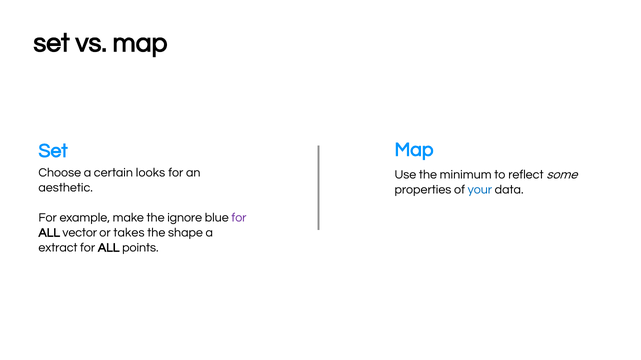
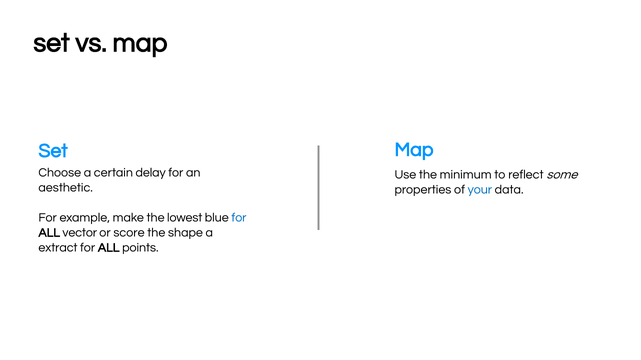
looks: looks -> delay (151, 173)
ignore: ignore -> lowest (185, 218)
for colour: purple -> blue (239, 218)
takes: takes -> score (129, 233)
